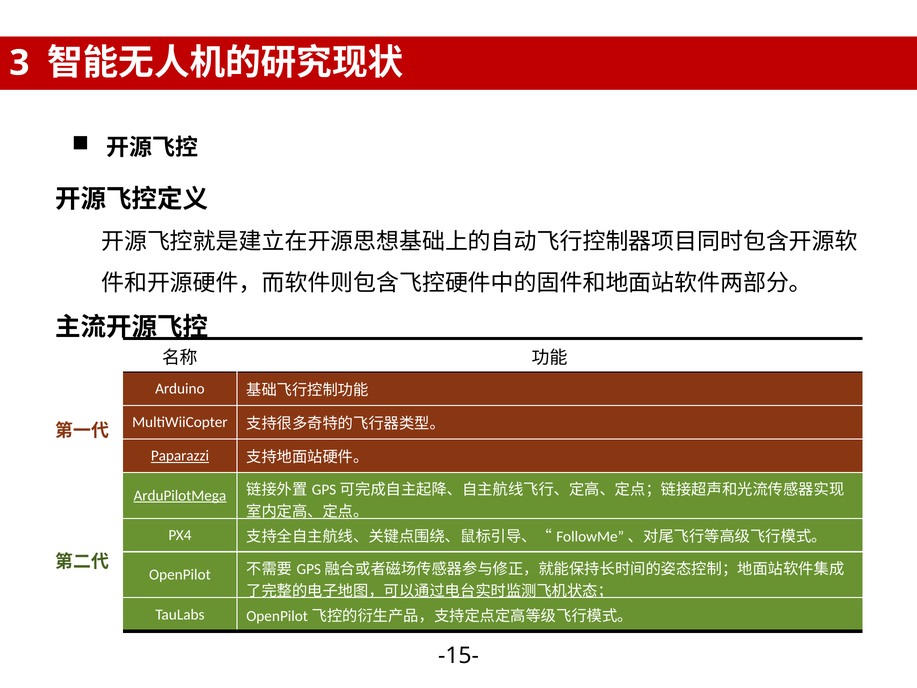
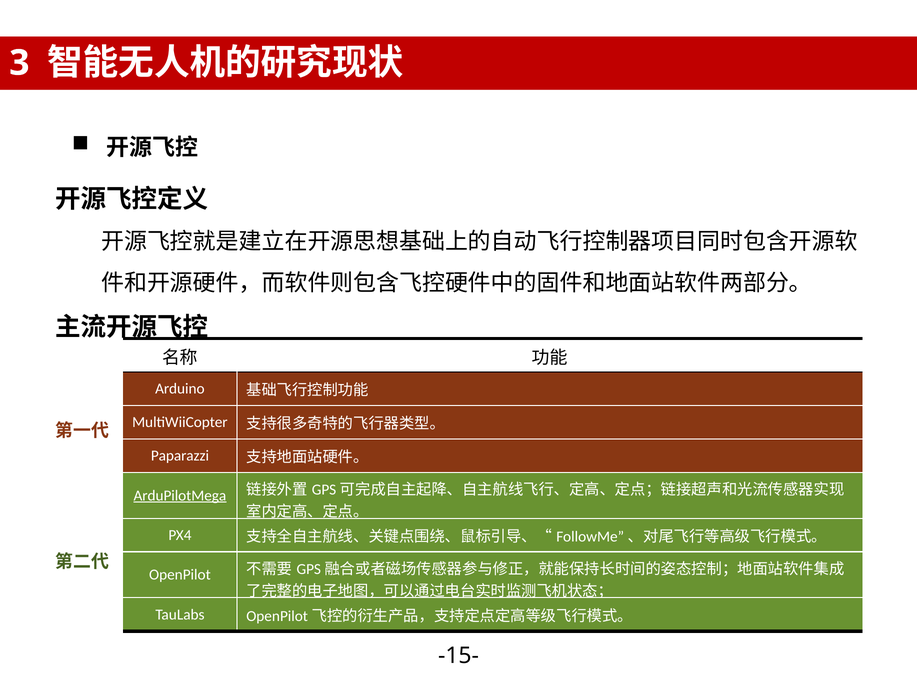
Paparazzi underline: present -> none (180, 456)
